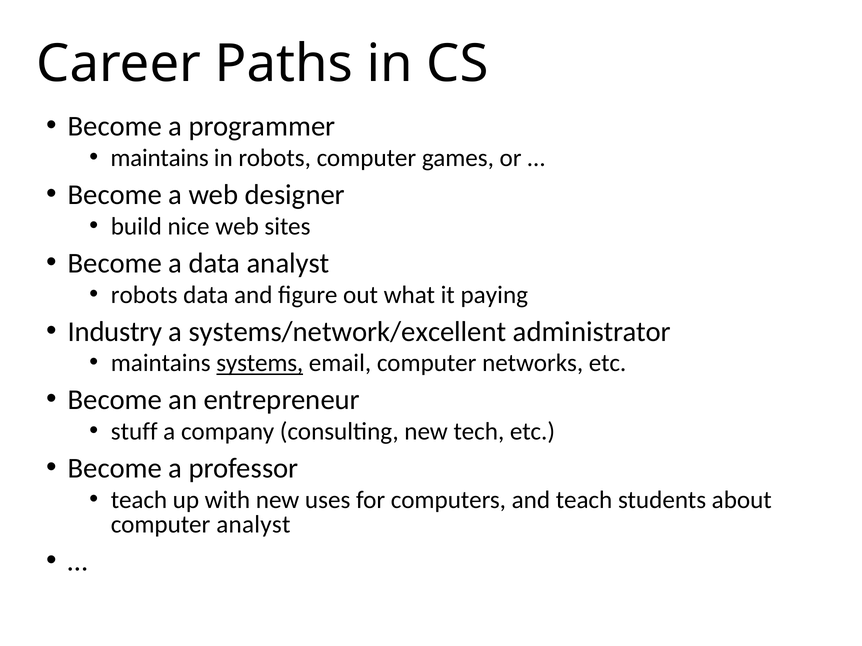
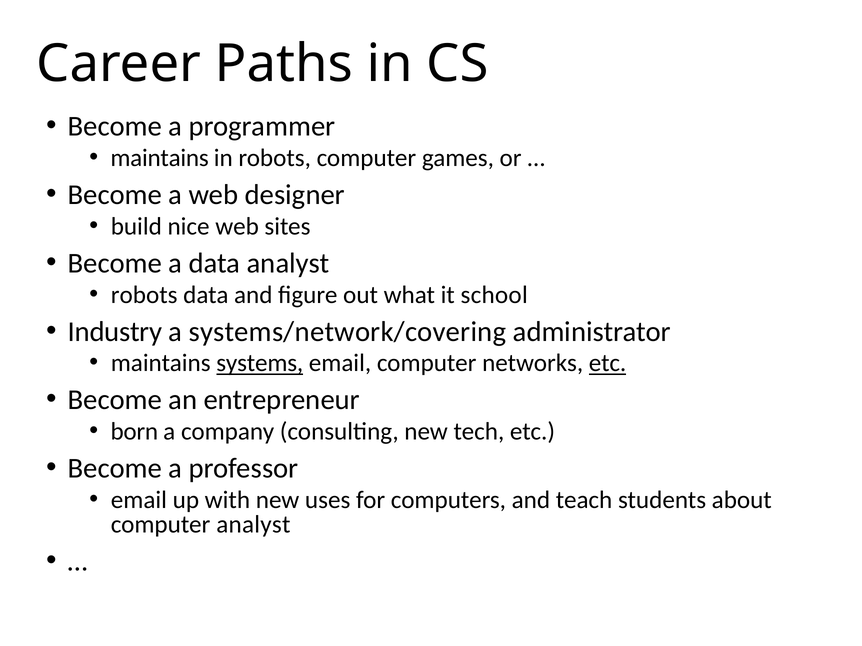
paying: paying -> school (494, 295)
systems/network/excellent: systems/network/excellent -> systems/network/covering (347, 332)
etc underline: none -> present (608, 363)
stuff: stuff -> born (134, 432)
teach: teach -> email (139, 500)
